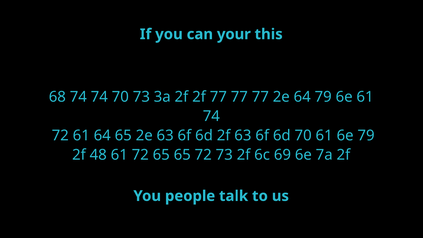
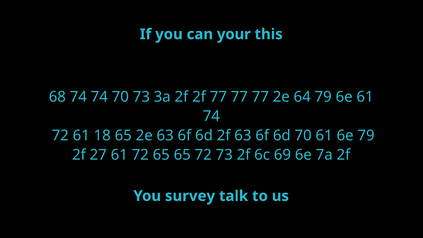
61 64: 64 -> 18 (102, 136)
48: 48 -> 27 (98, 155)
people: people -> survey (190, 196)
